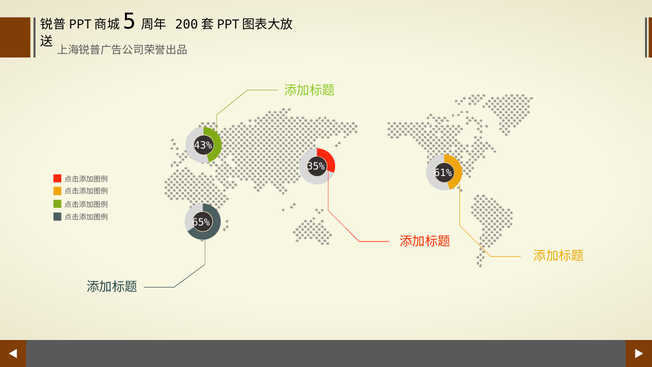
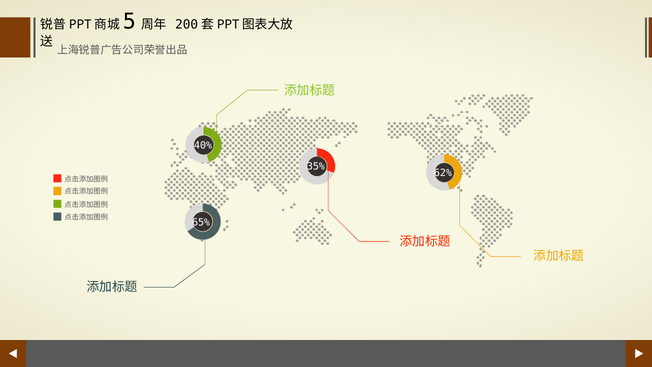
43%: 43% -> 40% (203, 145)
61%: 61% -> 62% (443, 173)
